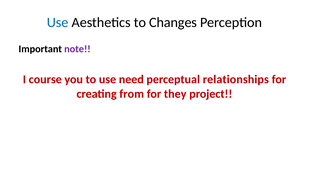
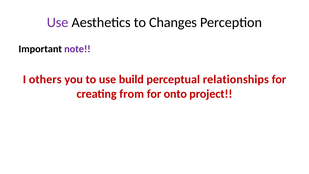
Use colour: blue -> purple (58, 22)
course: course -> others (45, 79)
need: need -> build (131, 79)
they: they -> onto (175, 94)
